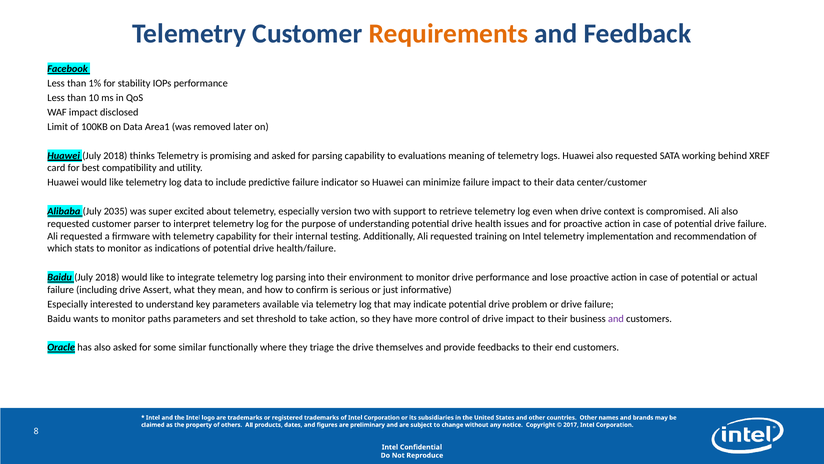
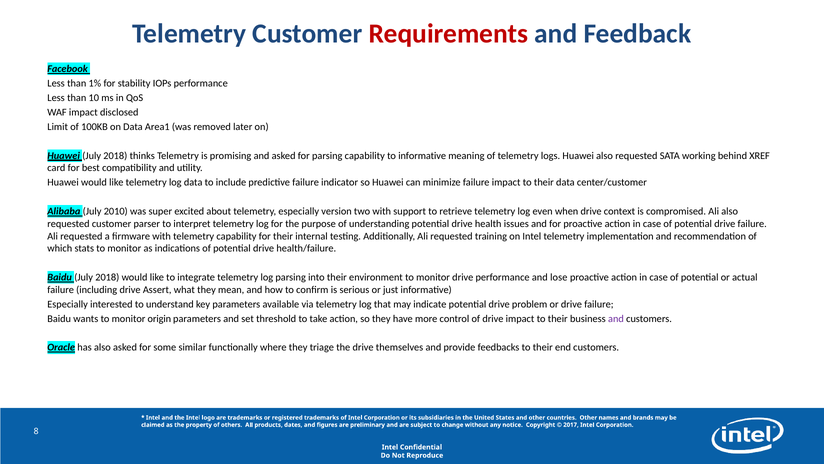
Requirements colour: orange -> red (448, 34)
to evaluations: evaluations -> informative (422, 156)
2035: 2035 -> 2010 (116, 211)
paths: paths -> origin (159, 318)
